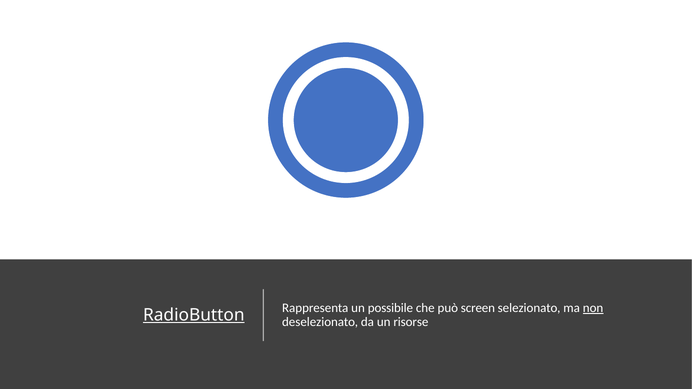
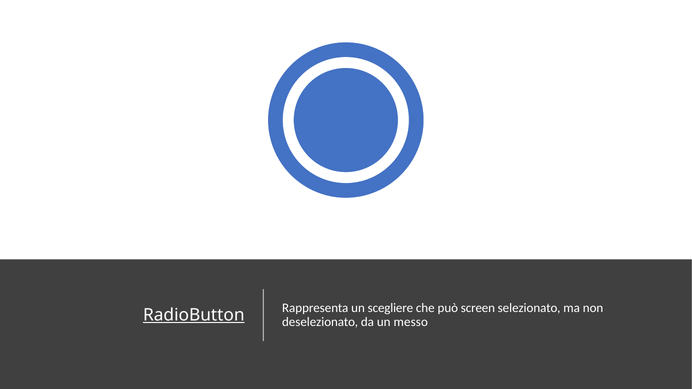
possibile: possibile -> scegliere (390, 308)
non underline: present -> none (593, 308)
risorse: risorse -> messo (411, 322)
